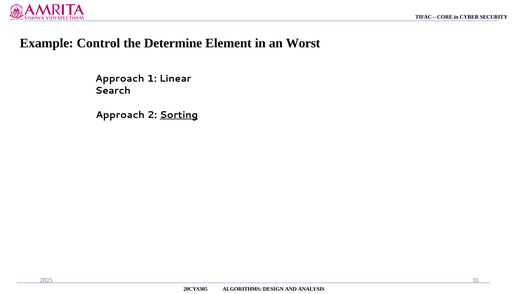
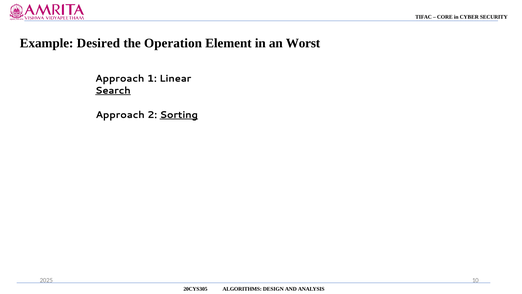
Control: Control -> Desired (98, 43)
Determine: Determine -> Operation (173, 43)
Search underline: none -> present (113, 90)
